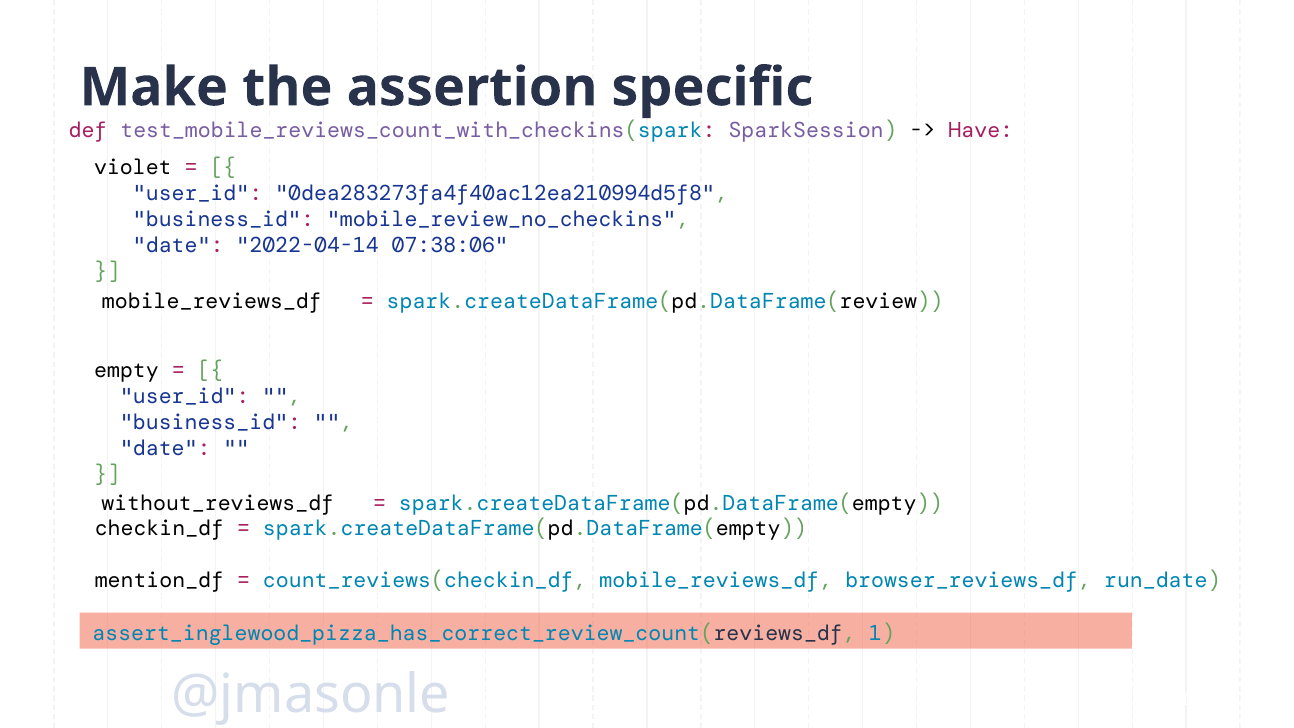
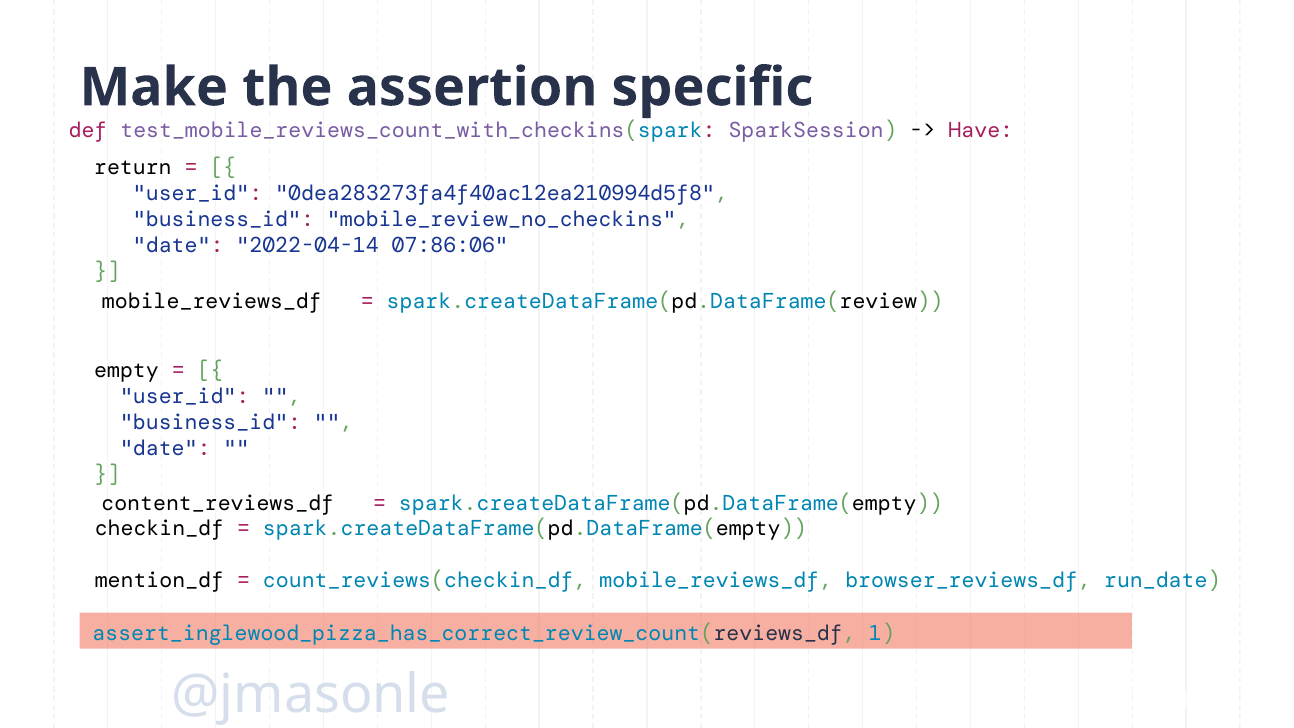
violet: violet -> return (133, 167)
07:38:06: 07:38:06 -> 07:86:06 (450, 245)
without_reviews_df: without_reviews_df -> content_reviews_df (218, 503)
